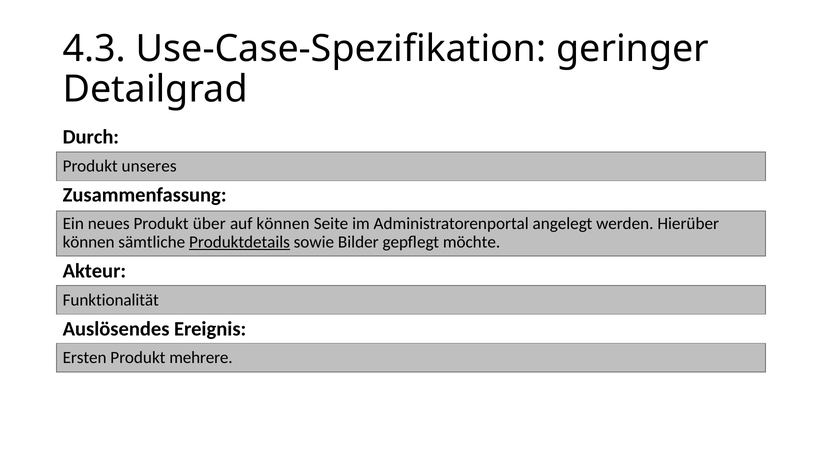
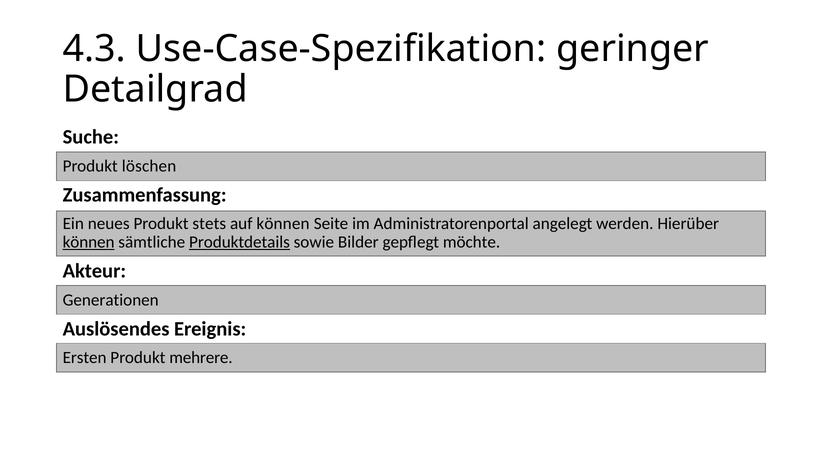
Durch: Durch -> Suche (91, 137)
unseres: unseres -> löschen (149, 166)
über: über -> stets (209, 224)
können underline: none -> present (89, 242)
Funktionalität: Funktionalität -> Generationen (111, 300)
